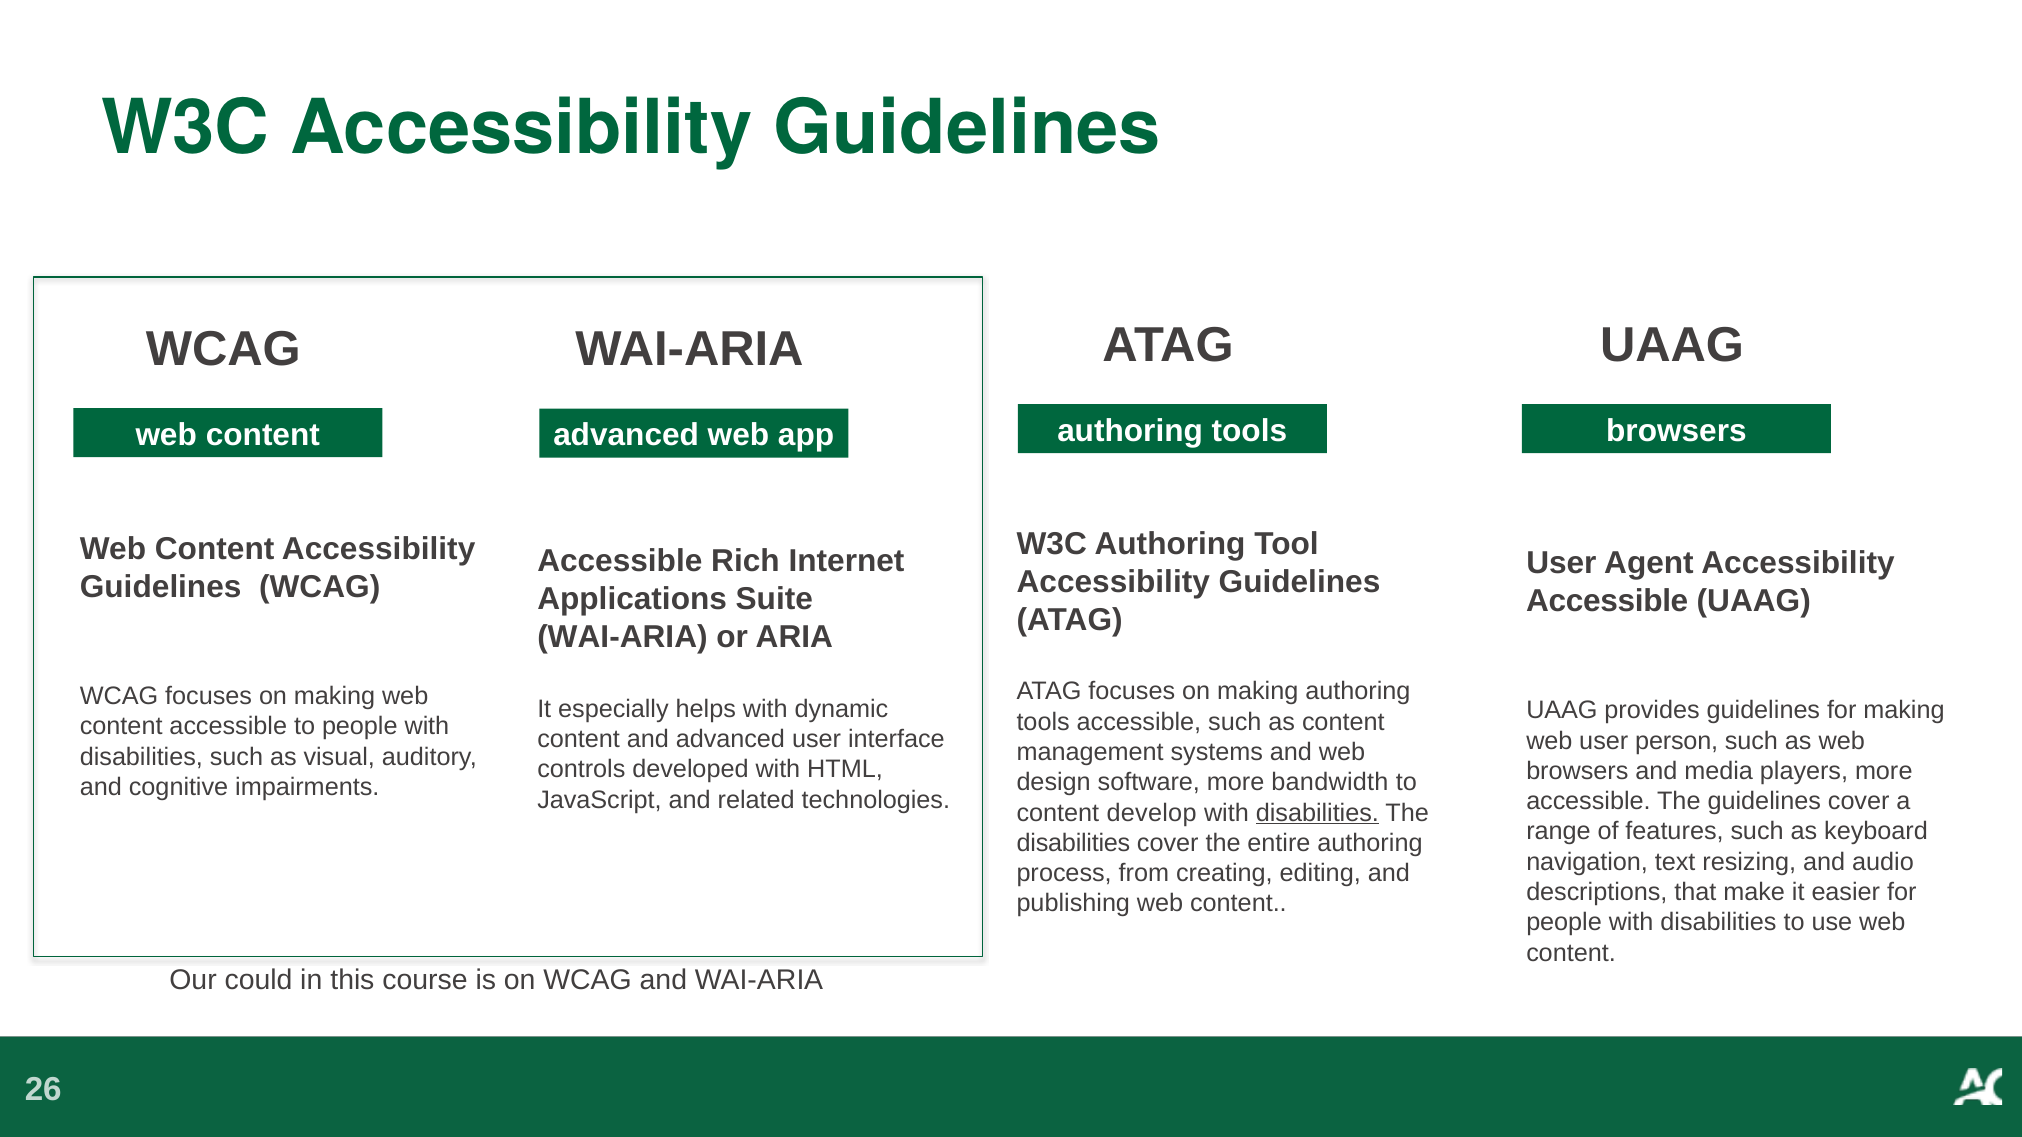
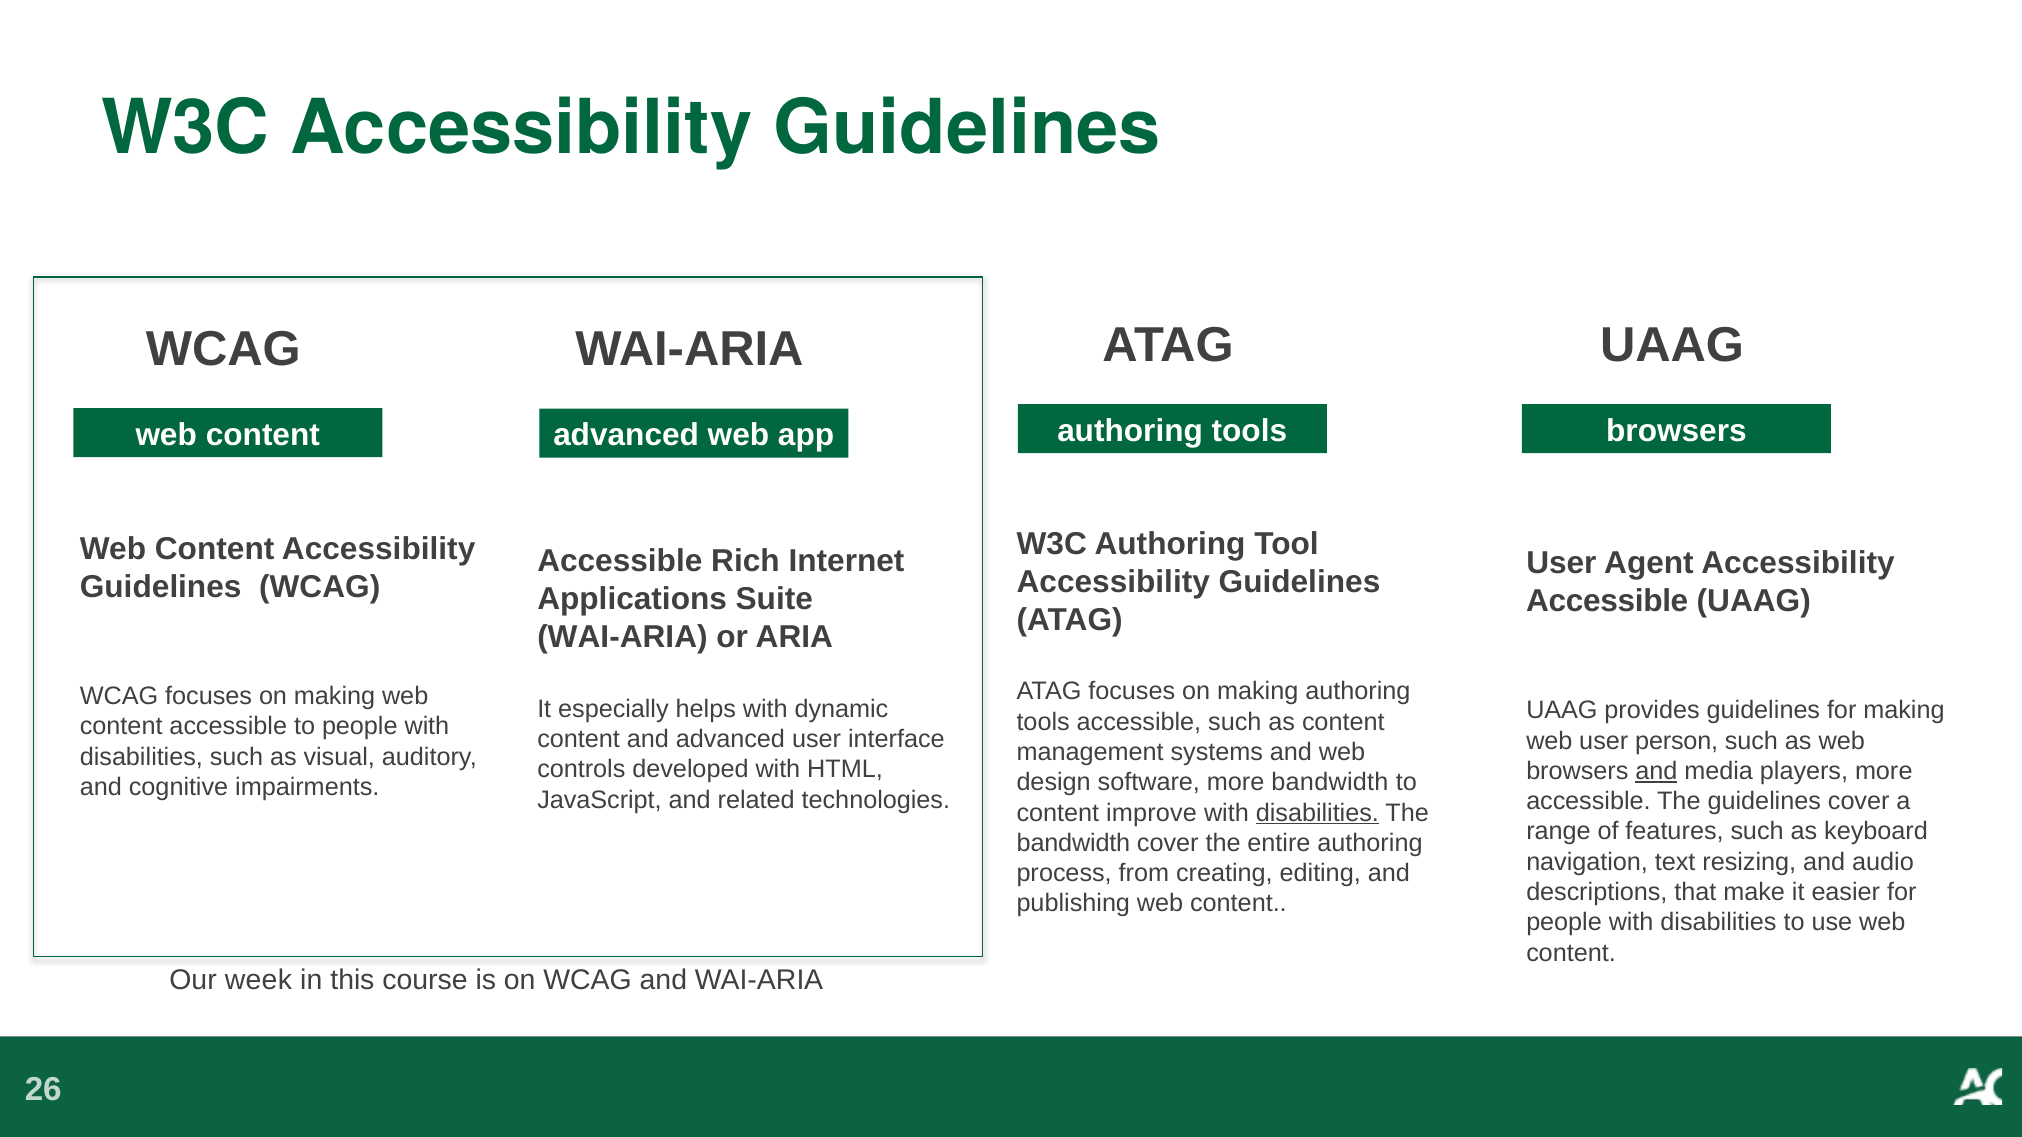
and underline: none -> present (1656, 771)
develop: develop -> improve (1152, 813)
disabilities: disabilities -> bandwidth (1073, 843)
could: could -> week (258, 980)
